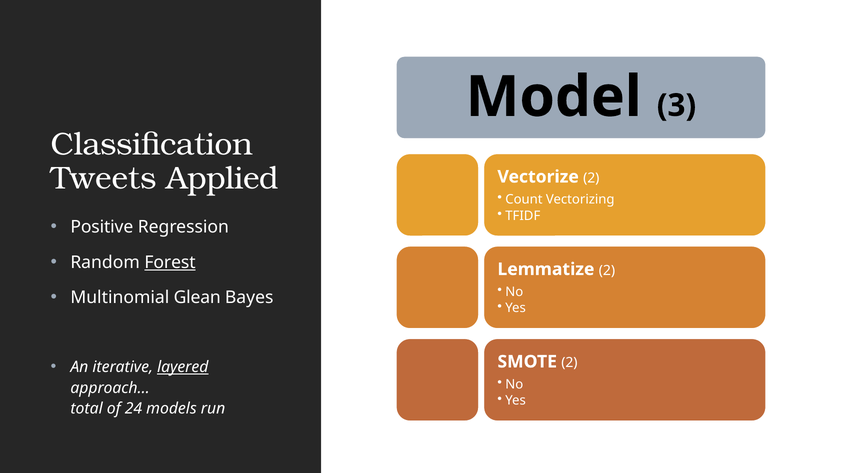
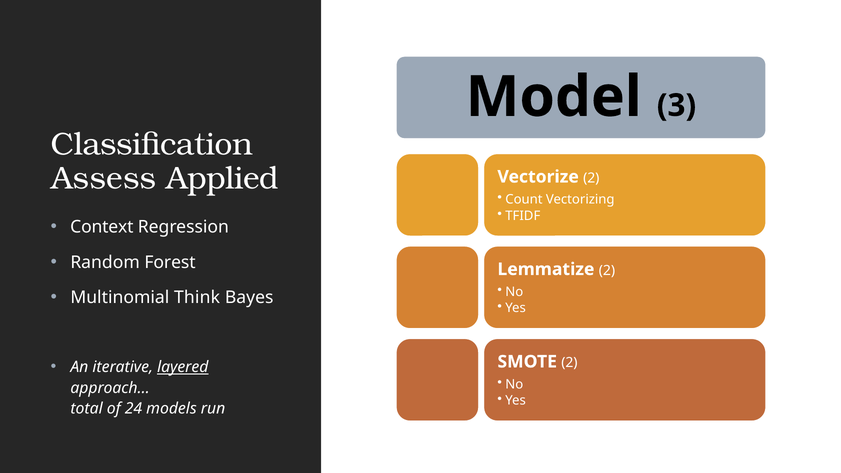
Tweets: Tweets -> Assess (104, 178)
Positive: Positive -> Context (102, 227)
Forest underline: present -> none (170, 262)
Glean: Glean -> Think (197, 298)
